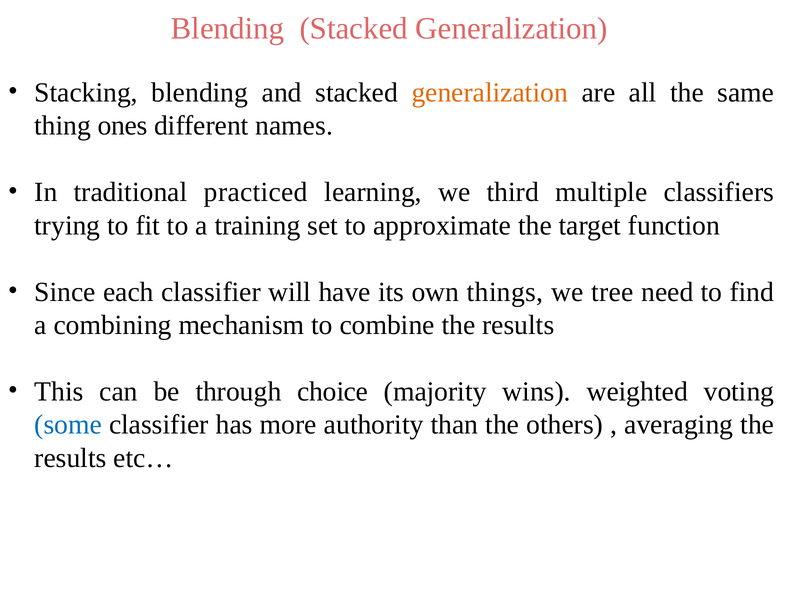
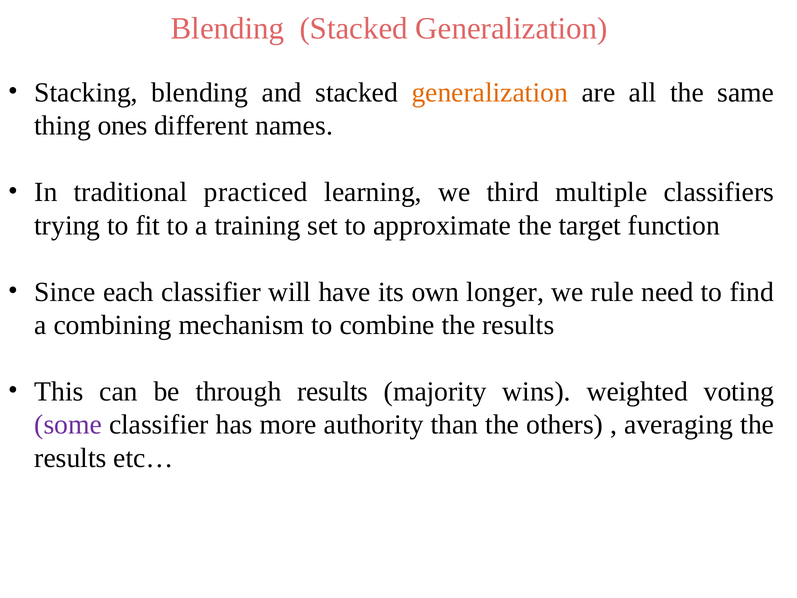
things: things -> longer (505, 292)
tree: tree -> rule (612, 292)
through choice: choice -> results (333, 391)
some colour: blue -> purple (68, 425)
